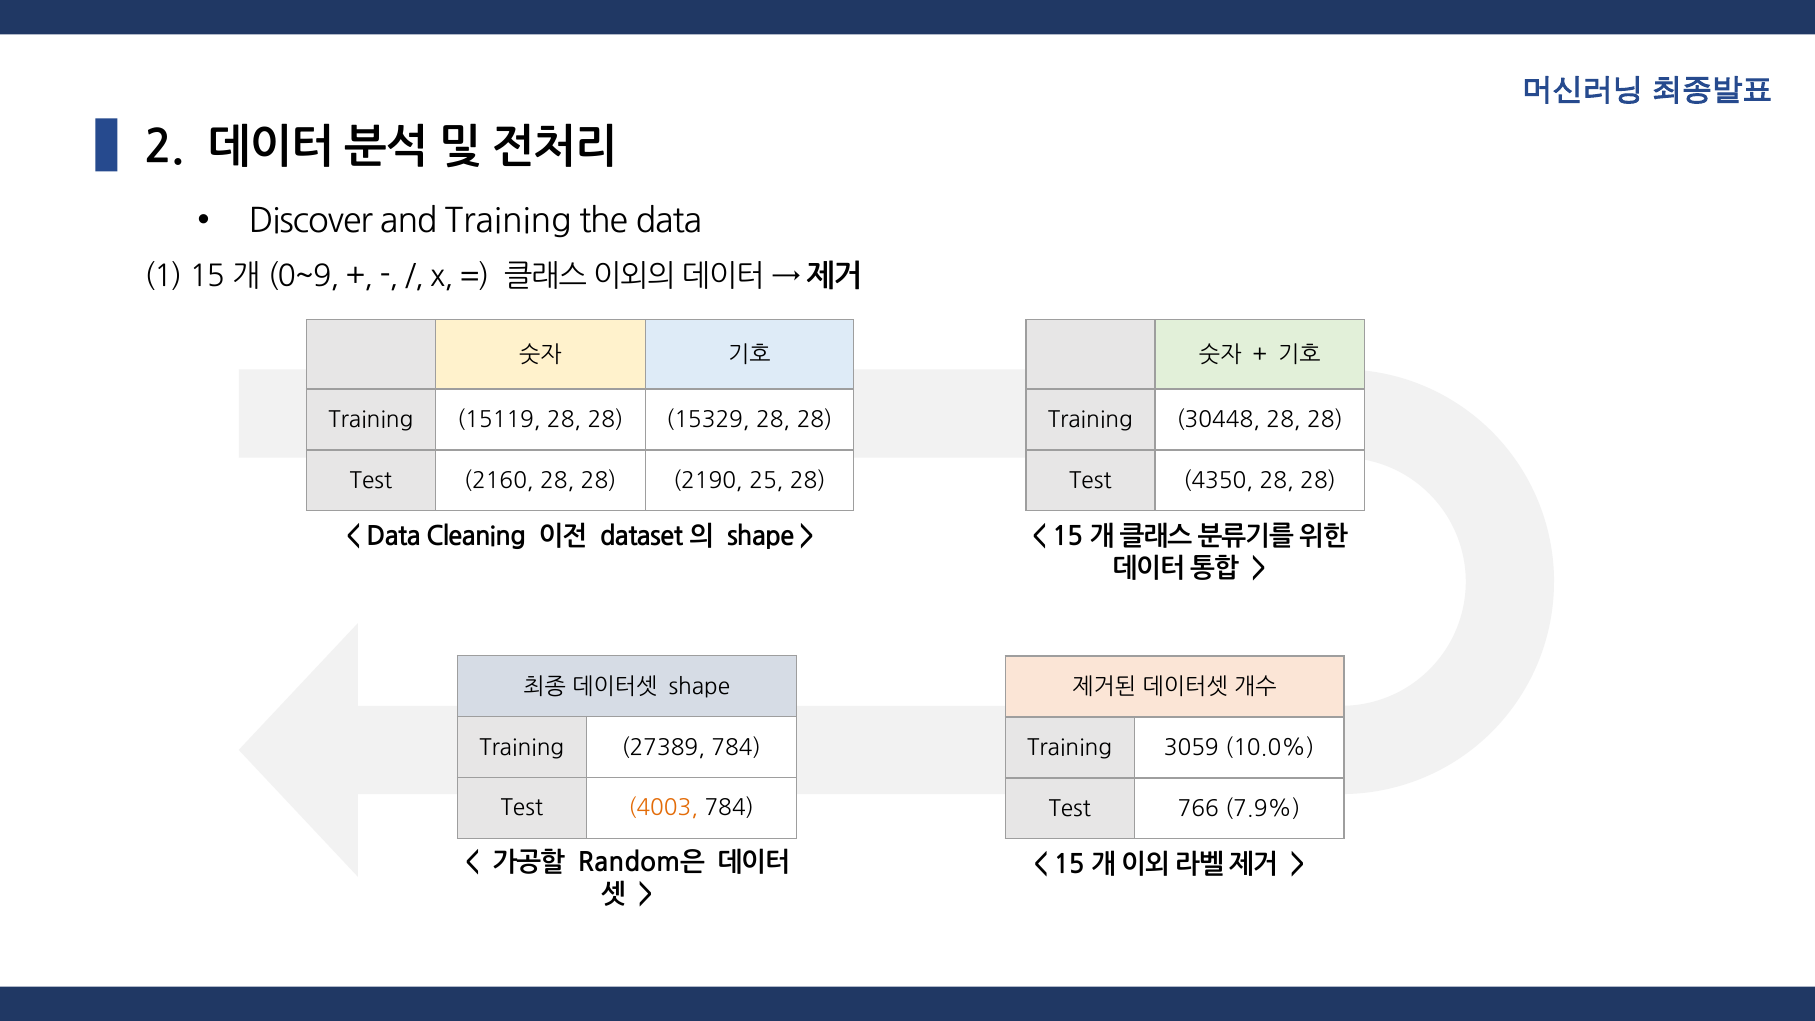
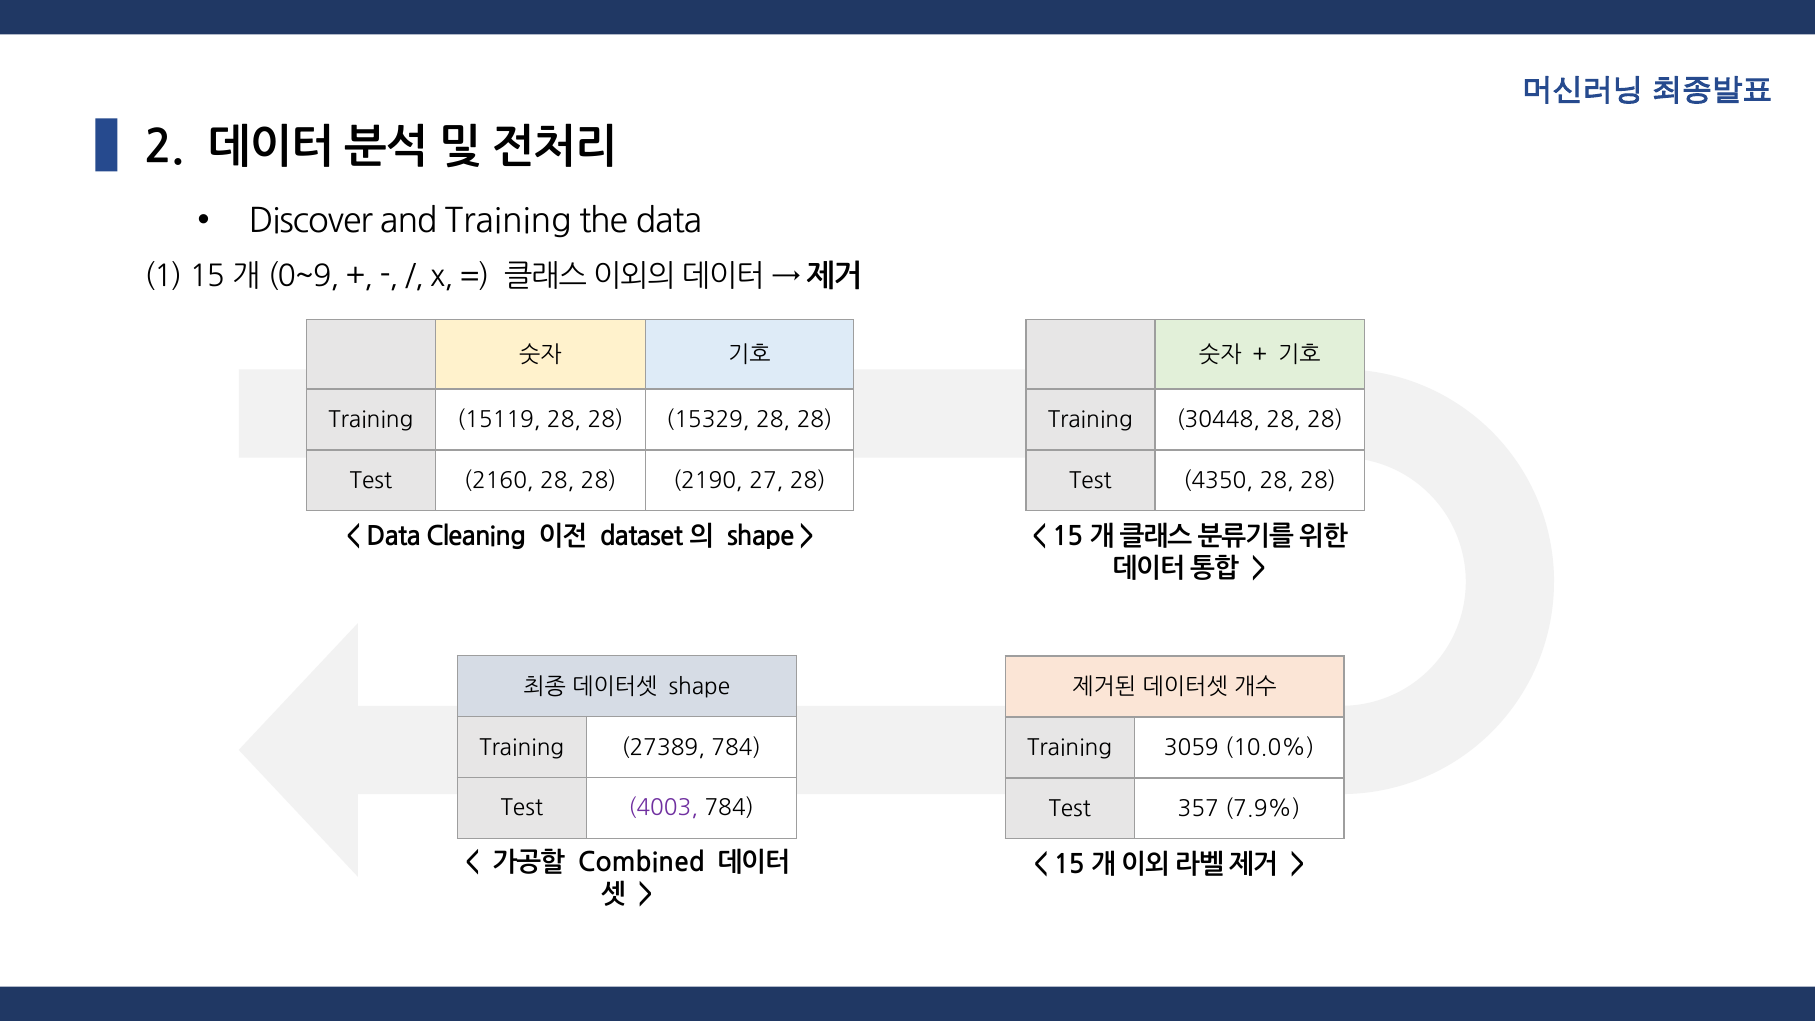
25: 25 -> 27 (766, 481)
4003 colour: orange -> purple (663, 808)
766: 766 -> 357 (1198, 809)
Random은: Random은 -> Combined (641, 863)
